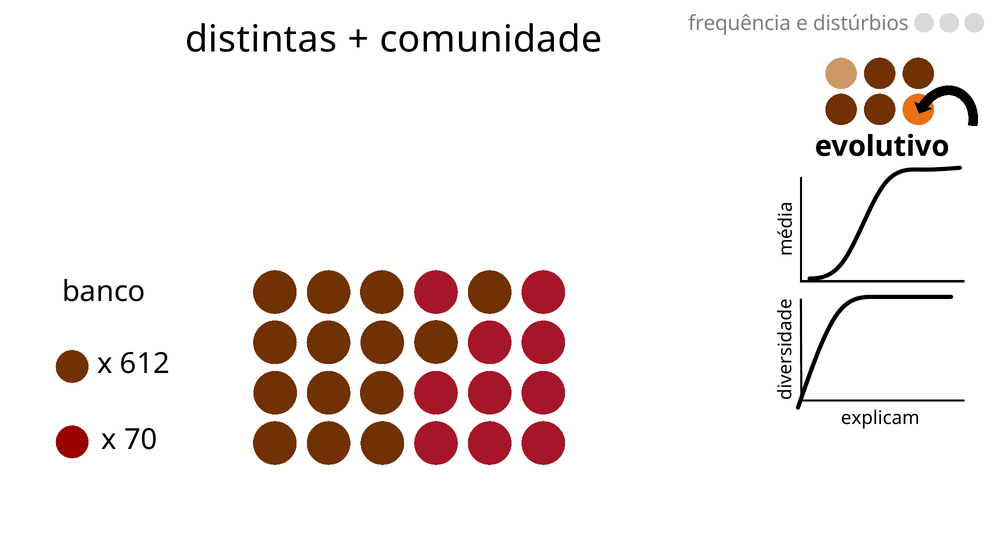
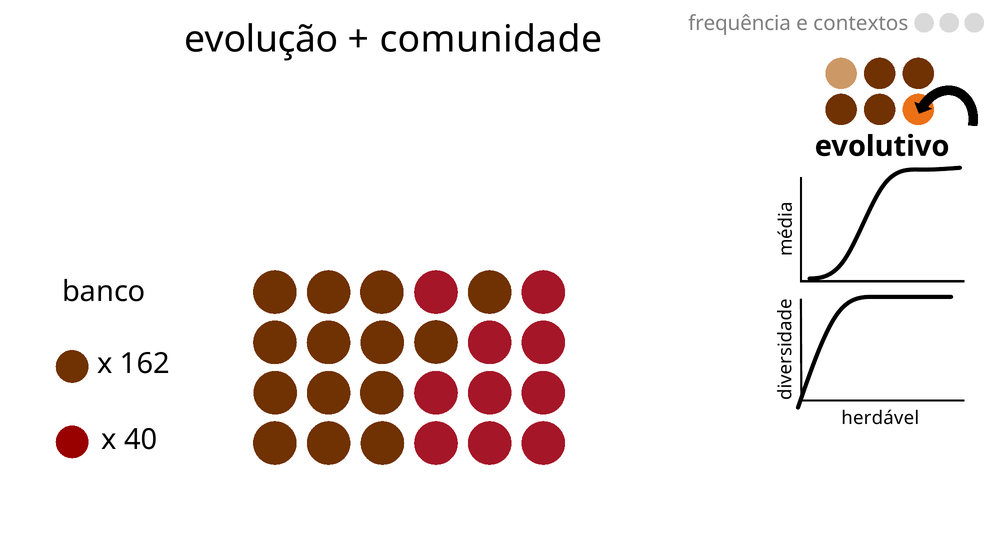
distúrbios: distúrbios -> contextos (861, 23)
distintas: distintas -> evolução (261, 39)
612: 612 -> 162 (145, 364)
explicam: explicam -> herdável (880, 418)
70: 70 -> 40 (141, 440)
